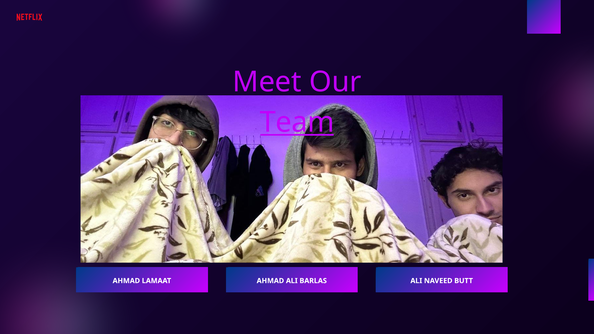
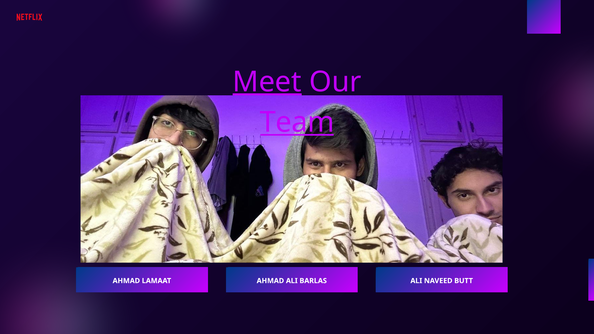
Meet underline: none -> present (267, 82)
